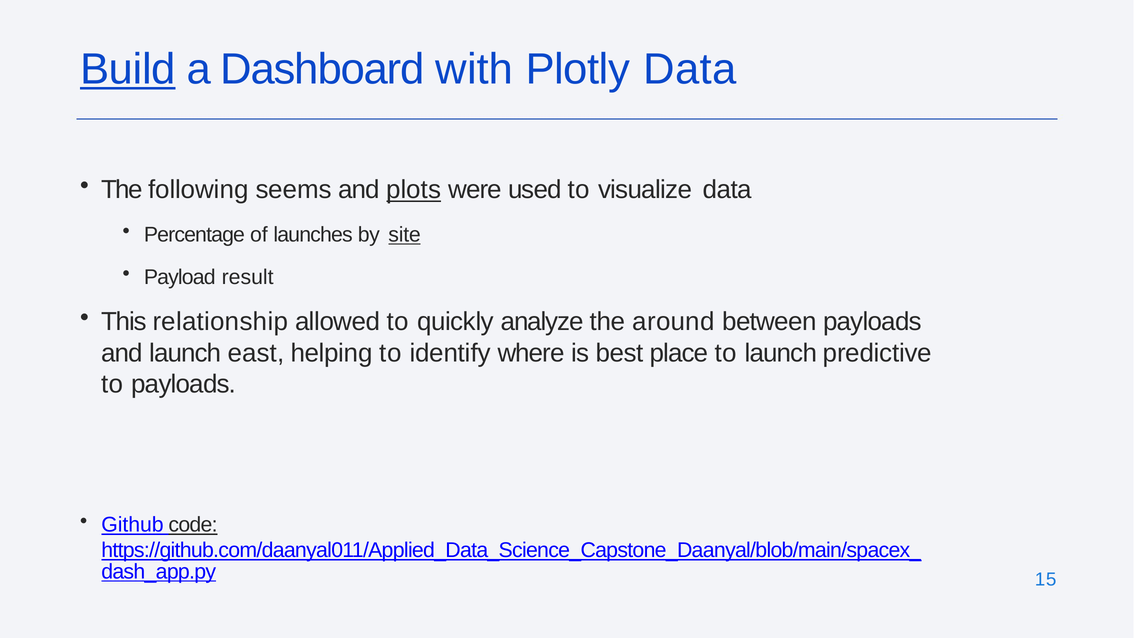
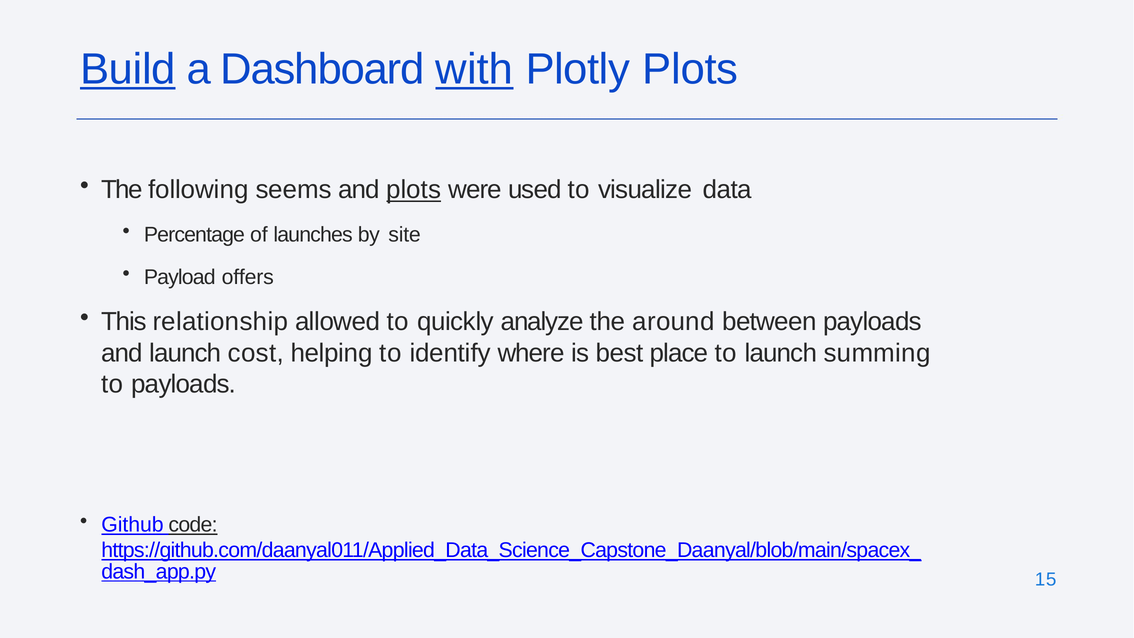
with underline: none -> present (474, 69)
Plotly Data: Data -> Plots (690, 69)
site underline: present -> none (405, 235)
result: result -> offers (248, 277)
east: east -> cost (256, 353)
predictive: predictive -> summing (877, 353)
